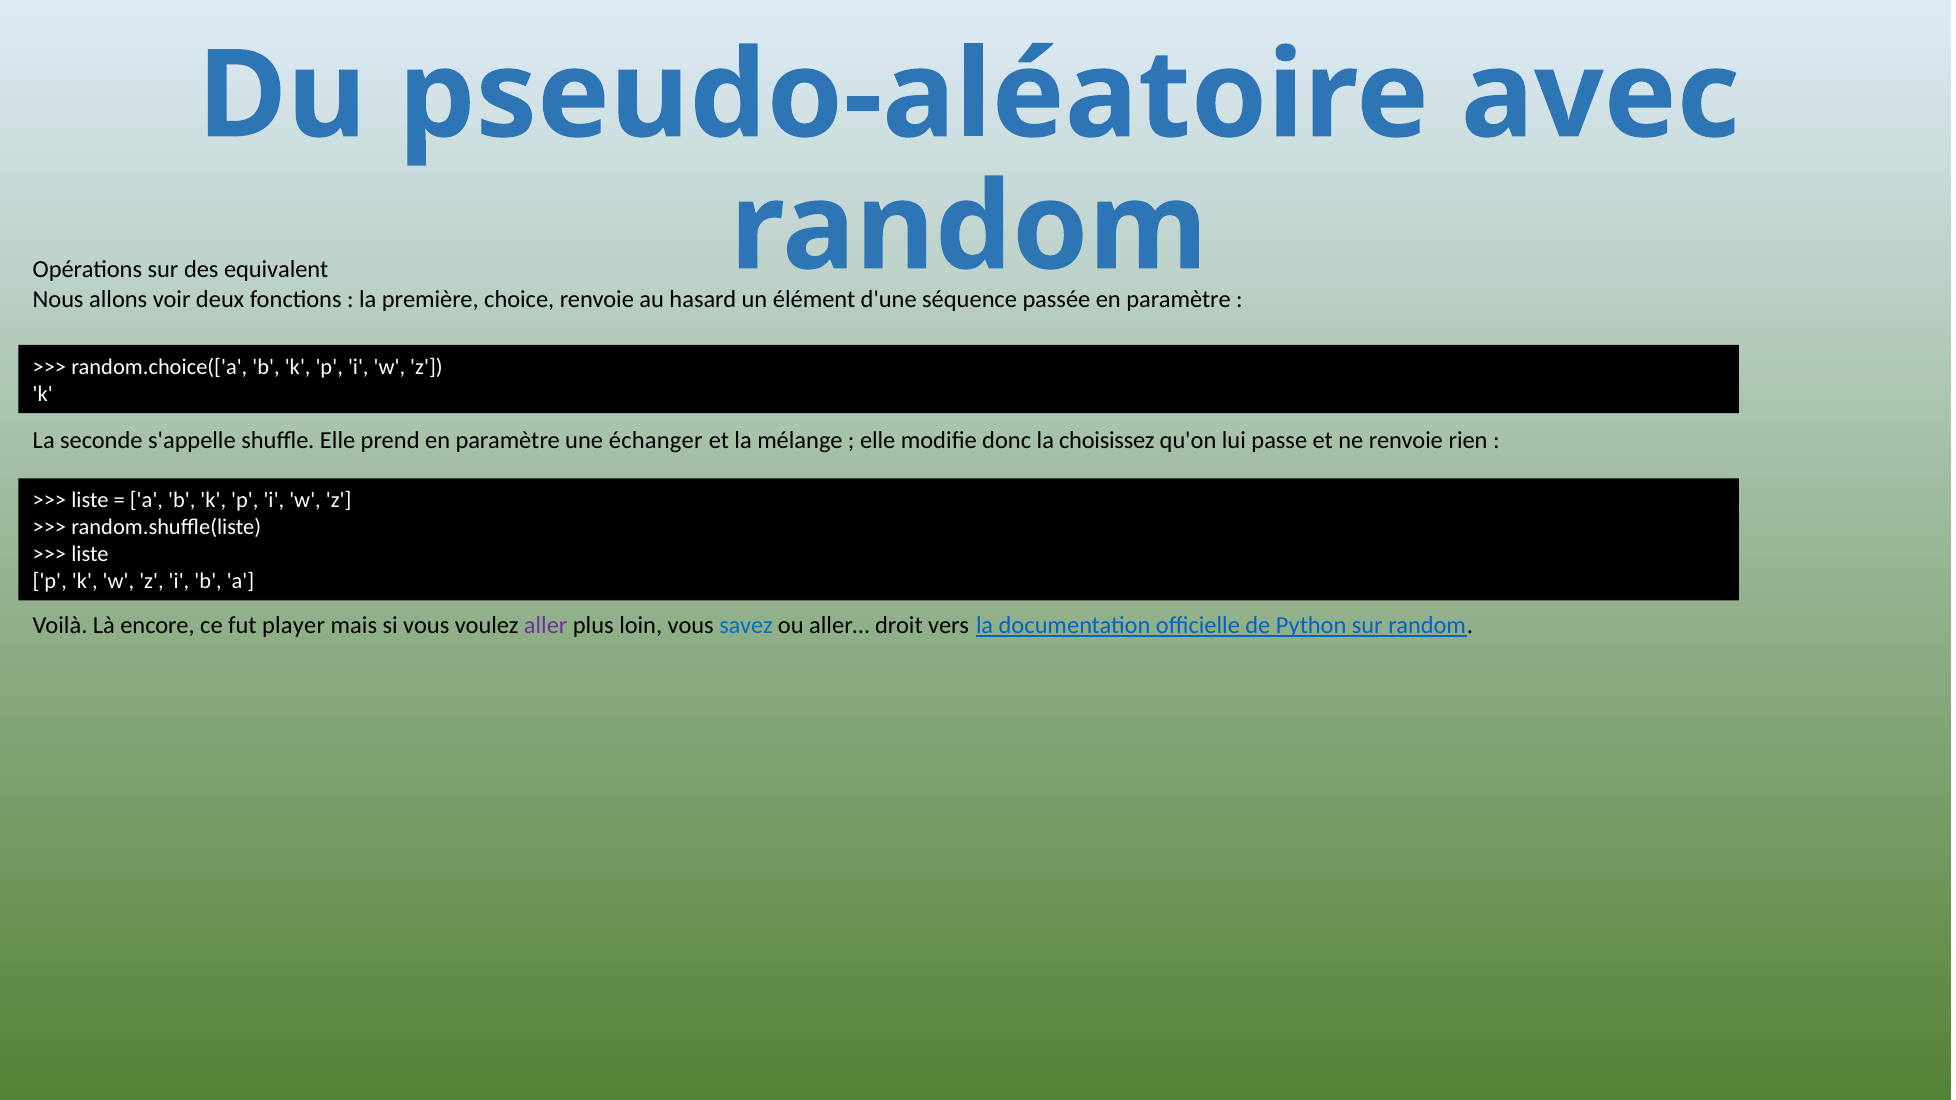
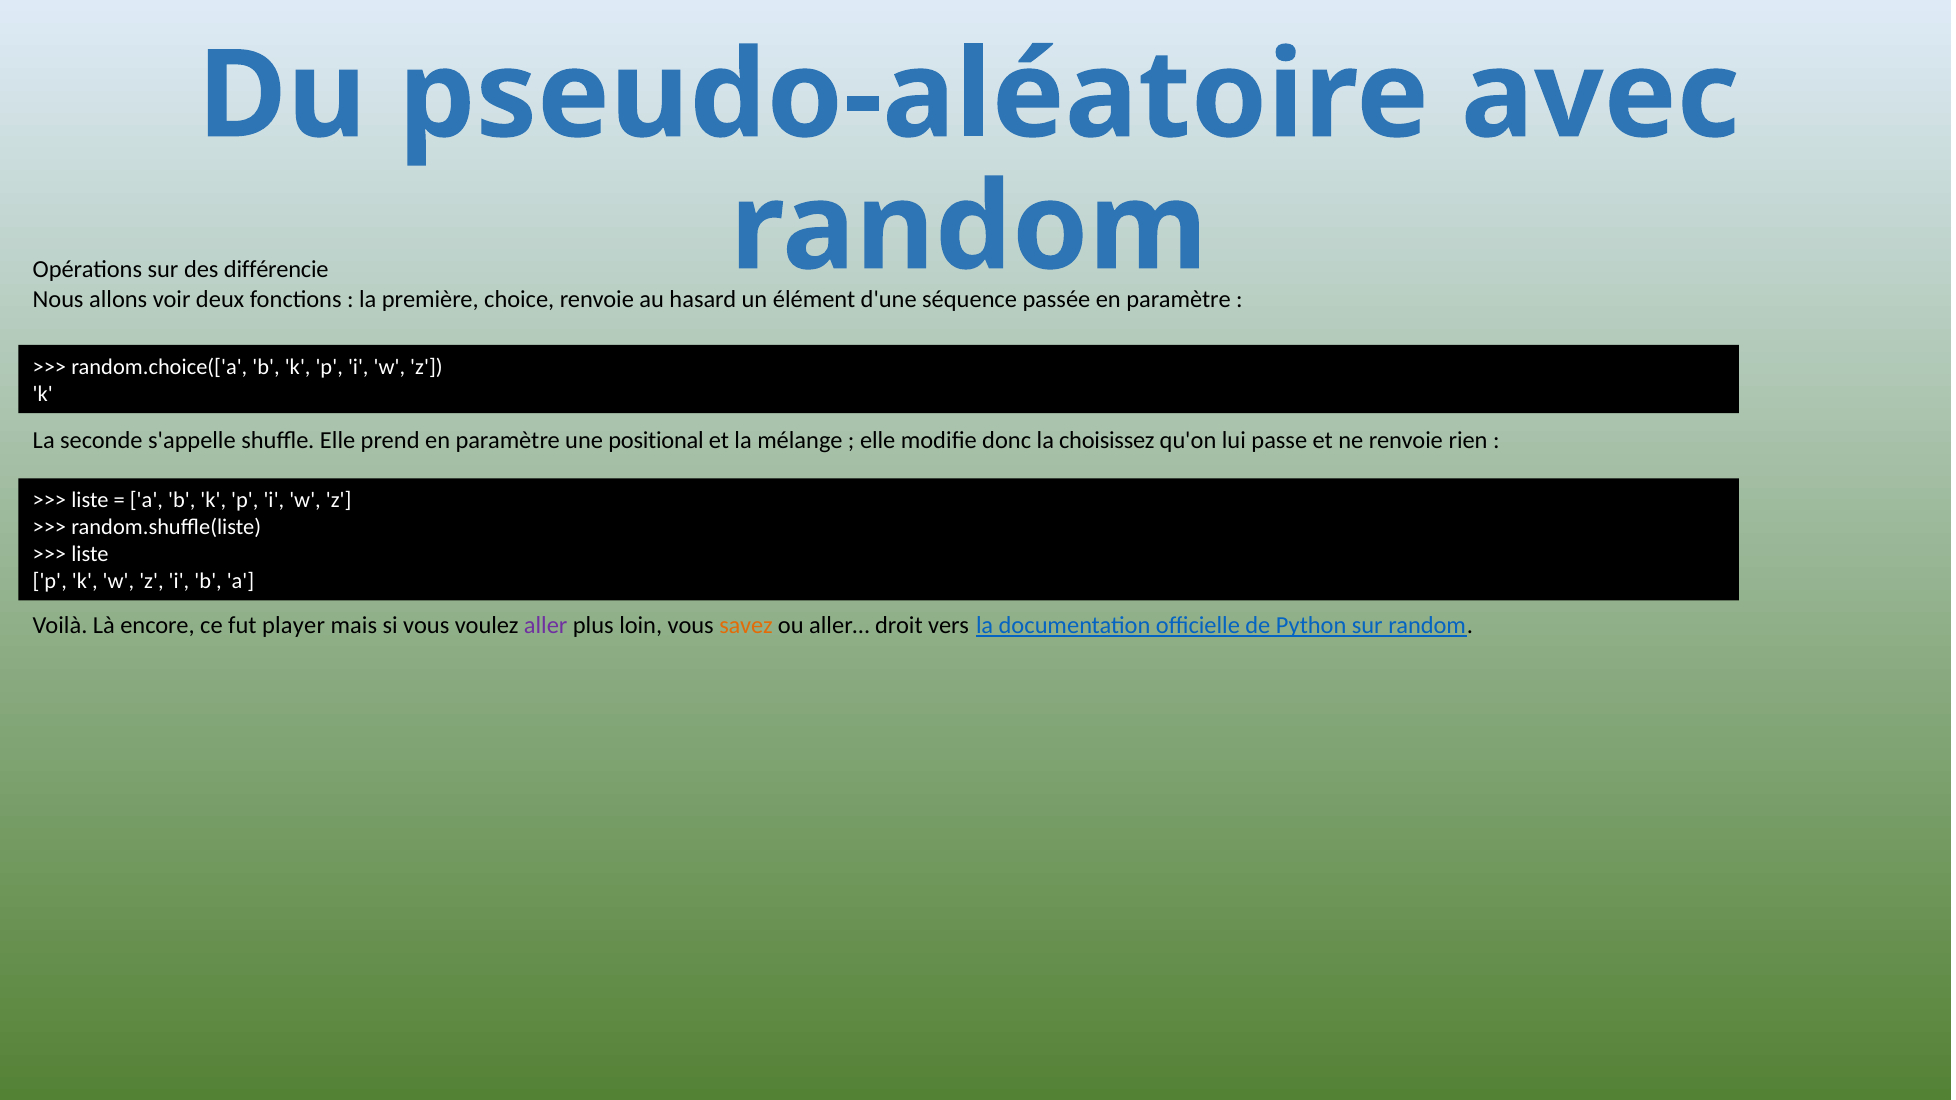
equivalent: equivalent -> différencie (276, 270)
échanger: échanger -> positional (656, 441)
savez colour: blue -> orange (746, 626)
